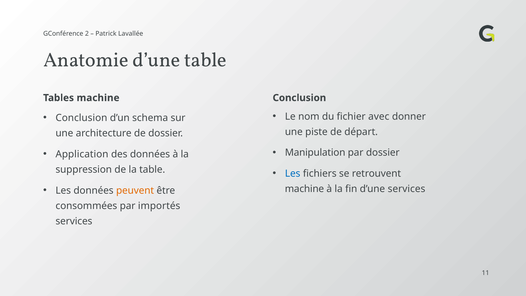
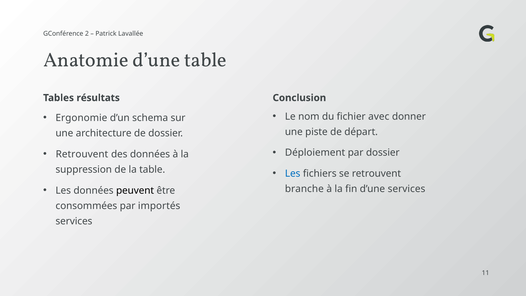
Tables machine: machine -> résultats (98, 98)
Conclusion: Conclusion -> Ergonomie (81, 118)
Manipulation: Manipulation -> Déploiement (315, 153)
Application: Application -> Retrouvent (82, 154)
peuvent colour: orange -> black (135, 190)
machine: machine -> branche (304, 189)
